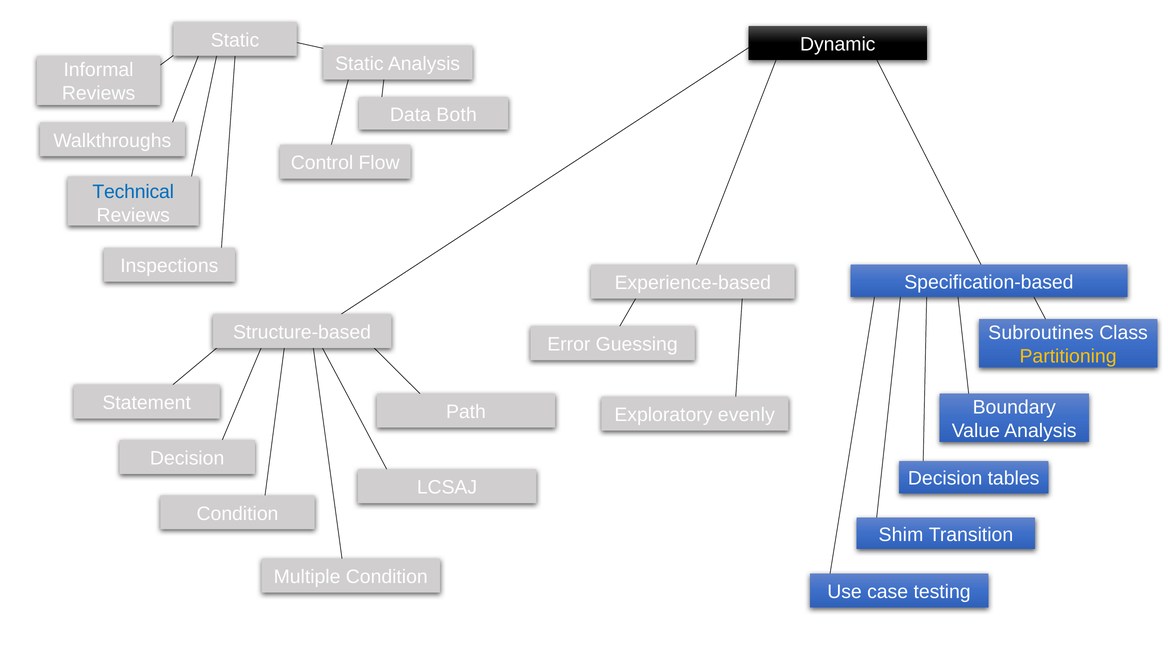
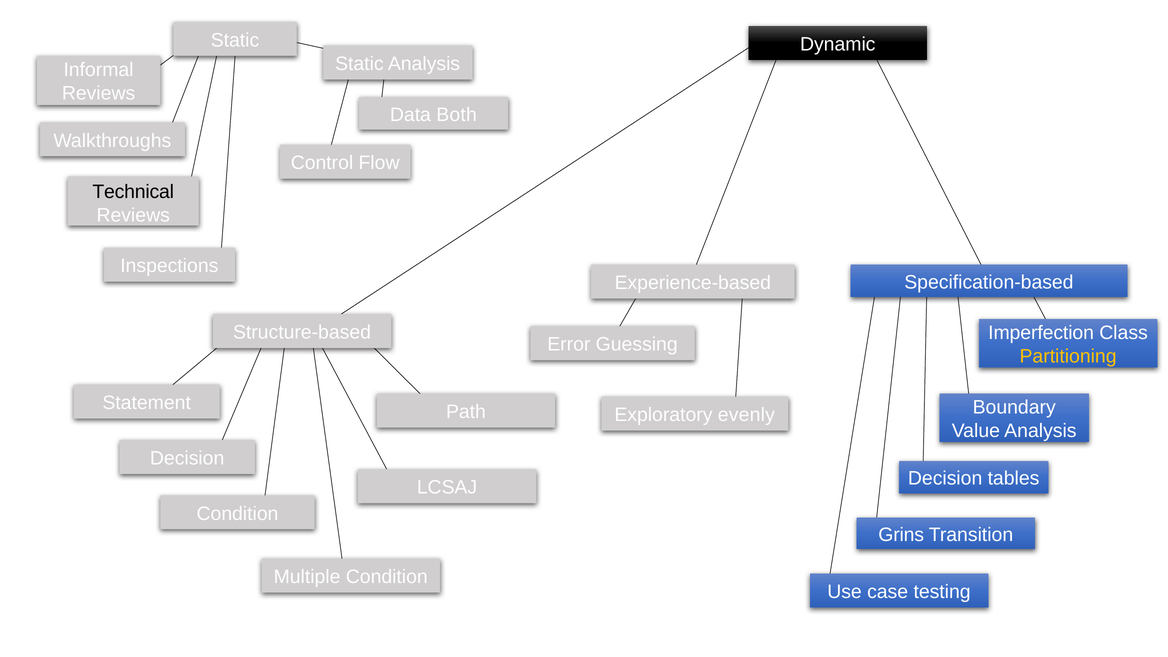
Technical colour: blue -> black (133, 192)
Subroutines: Subroutines -> Imperfection (1041, 333)
Shim: Shim -> Grins (901, 535)
